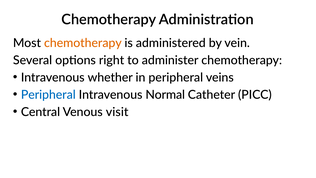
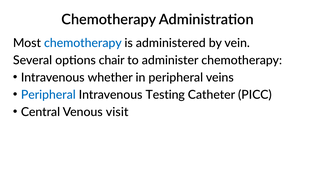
chemotherapy colour: orange -> blue (83, 43)
right: right -> chair (112, 60)
Normal: Normal -> Testing (165, 95)
